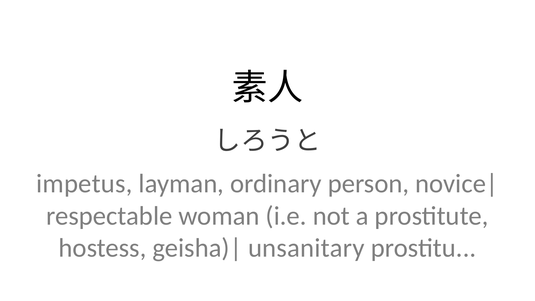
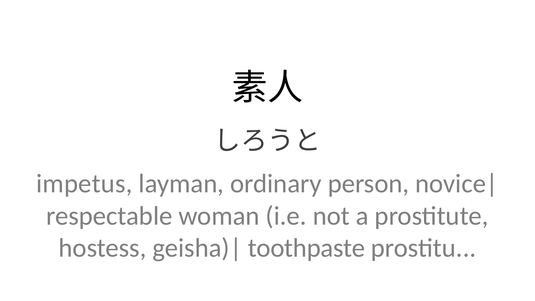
unsanitary: unsanitary -> toothpaste (307, 248)
